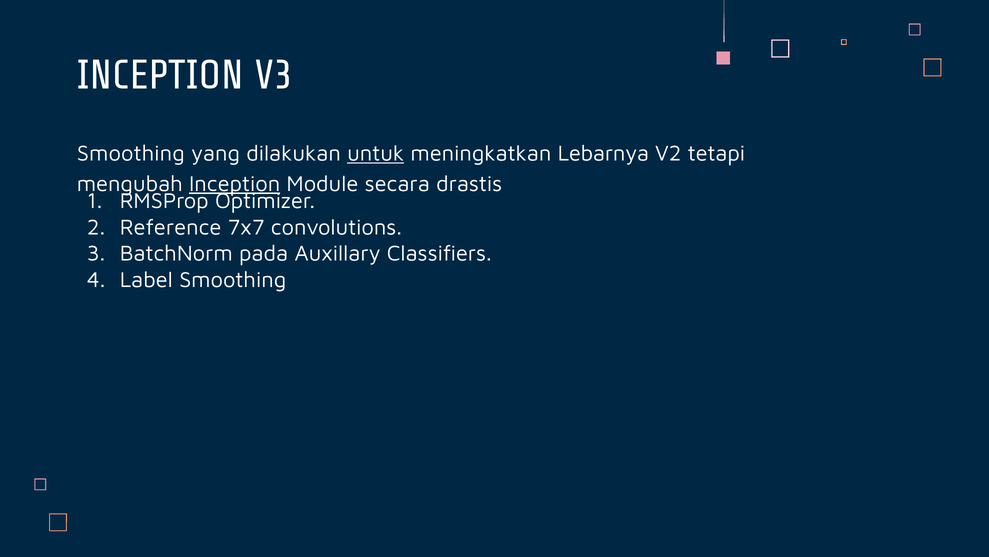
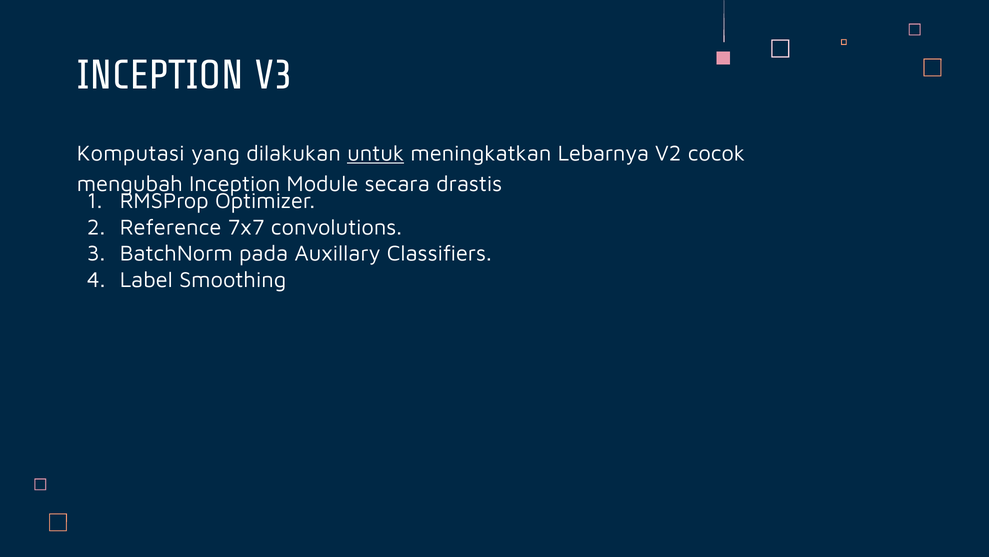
Smoothing: Smoothing -> Komputasi (131, 153)
tetapi: tetapi -> cocok (716, 153)
Inception underline: present -> none (235, 184)
